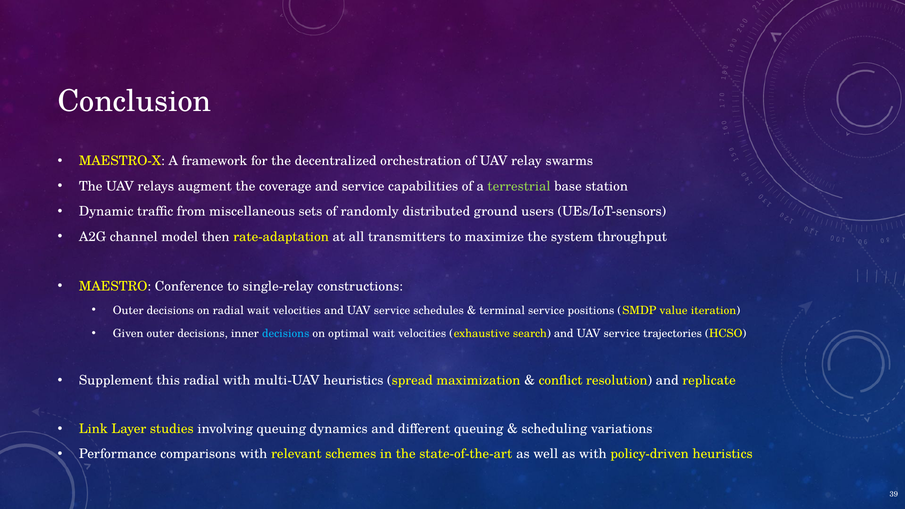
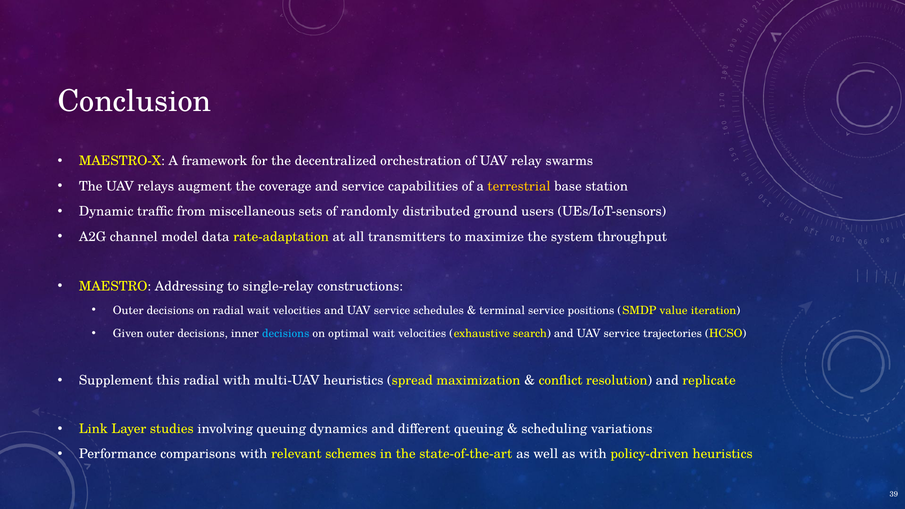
terrestrial colour: light green -> yellow (519, 186)
then: then -> data (216, 237)
Conference: Conference -> Addressing (189, 286)
